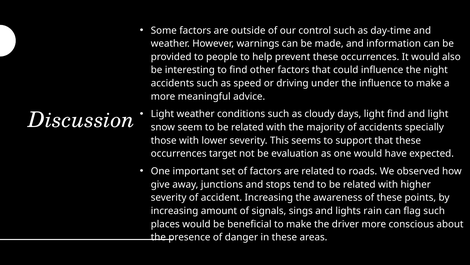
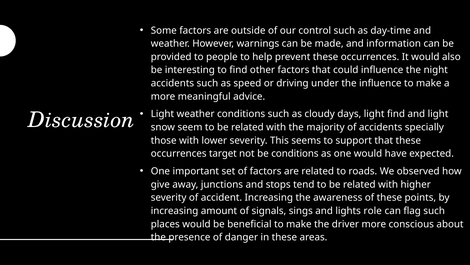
be evaluation: evaluation -> conditions (295, 153)
rain: rain -> role (373, 210)
